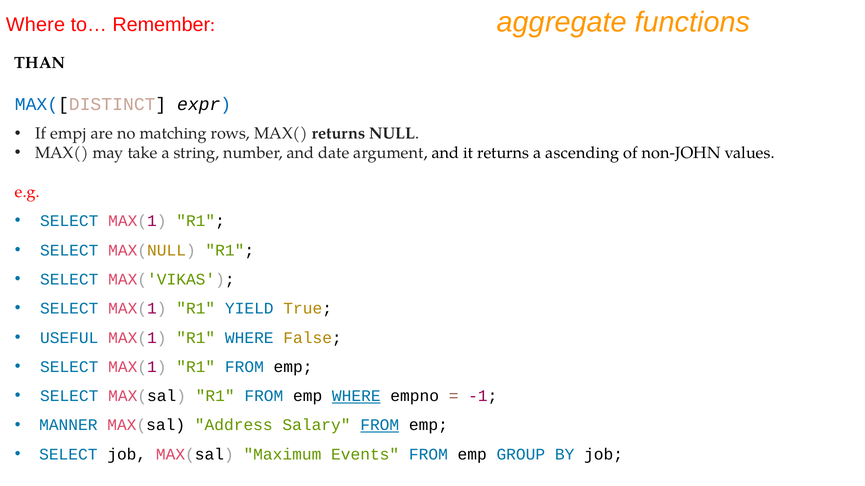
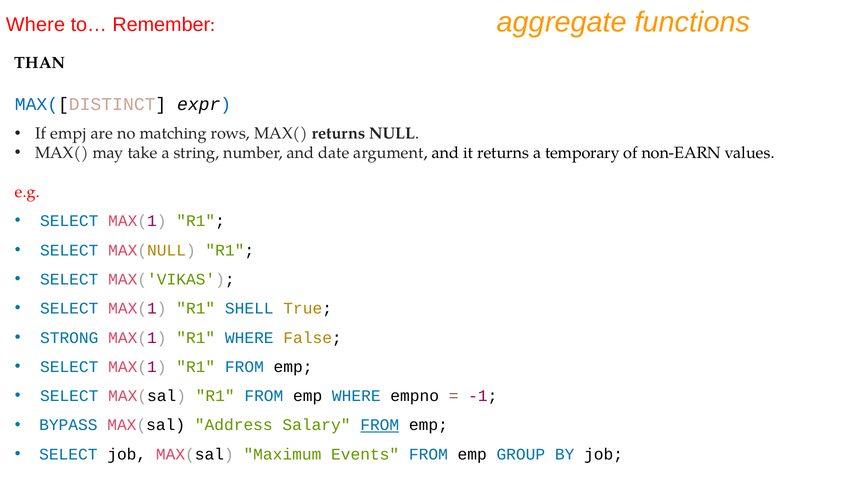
ascending: ascending -> temporary (582, 153)
non-JOHN: non-JOHN -> non-EARN (681, 153)
YIELD: YIELD -> SHELL (249, 309)
USEFUL: USEFUL -> STRONG (69, 338)
WHERE underline: present -> none (356, 396)
MANNER: MANNER -> BYPASS (68, 426)
